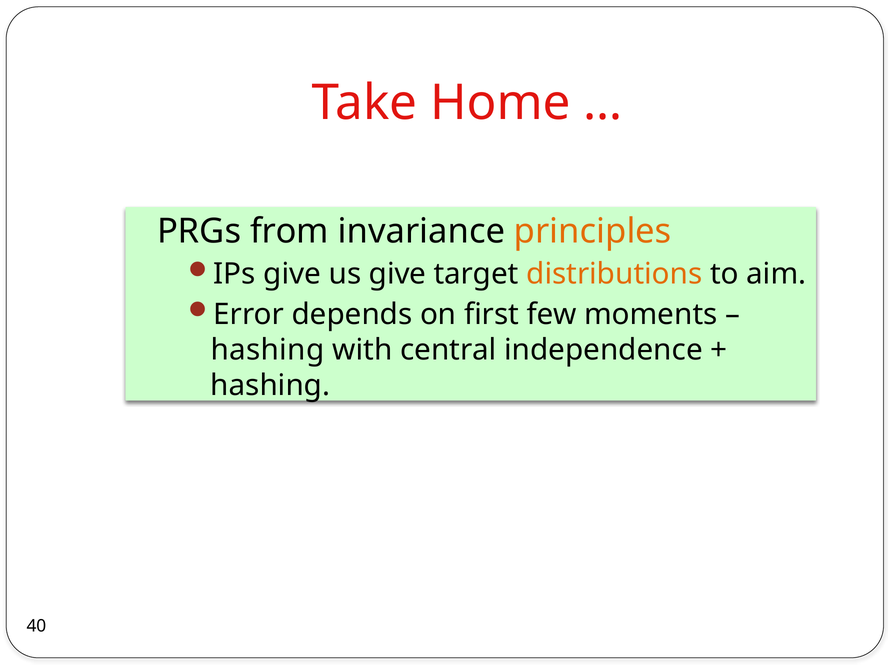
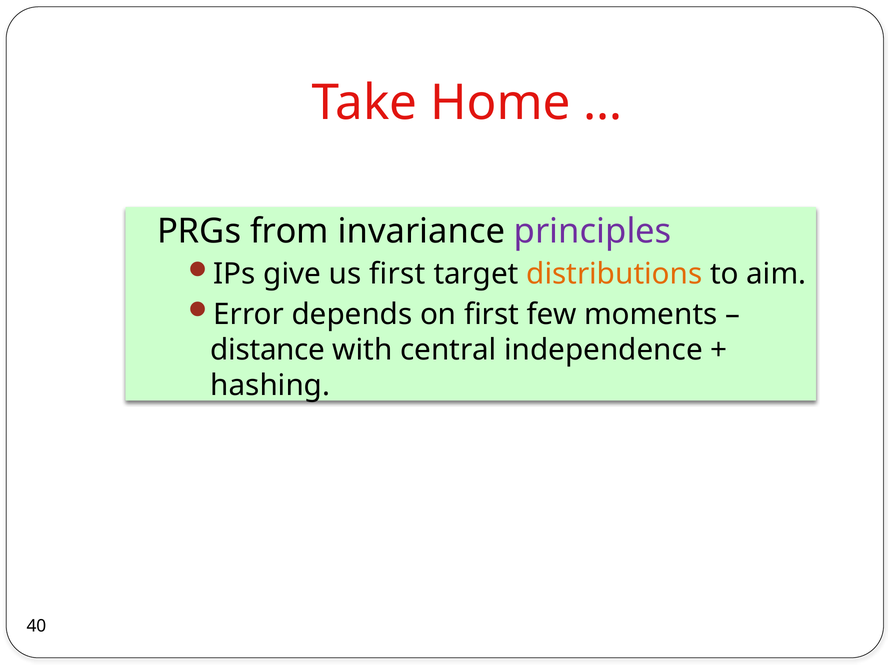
principles colour: orange -> purple (593, 231)
us give: give -> first (397, 274)
hashing: hashing -> distance (268, 350)
